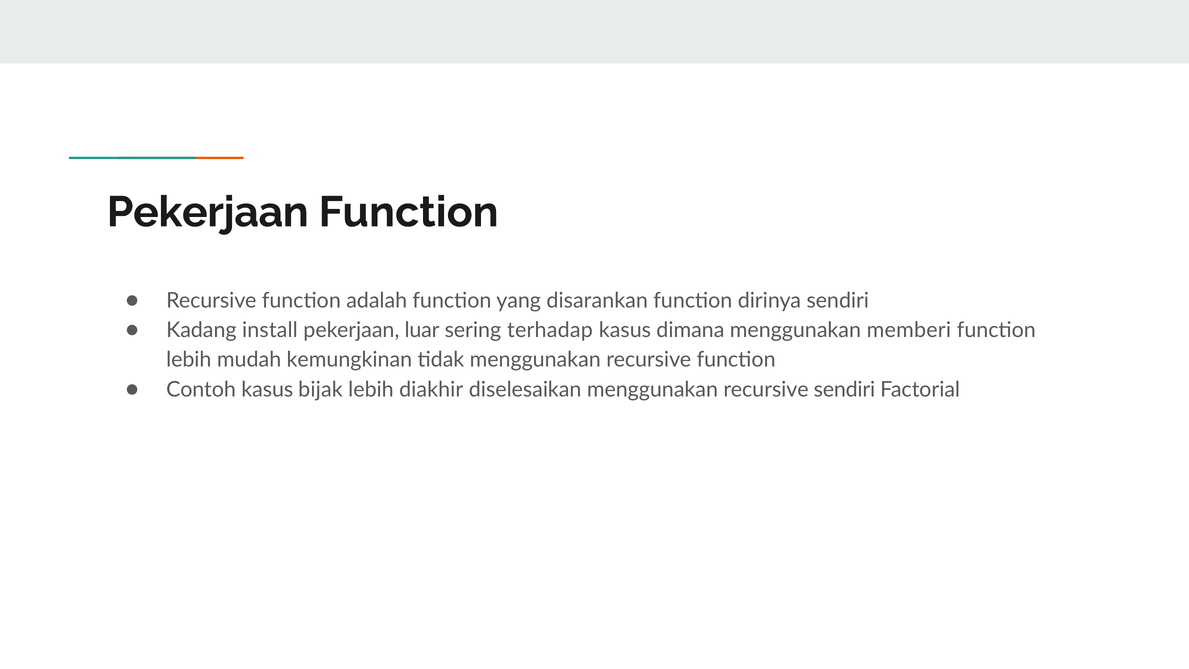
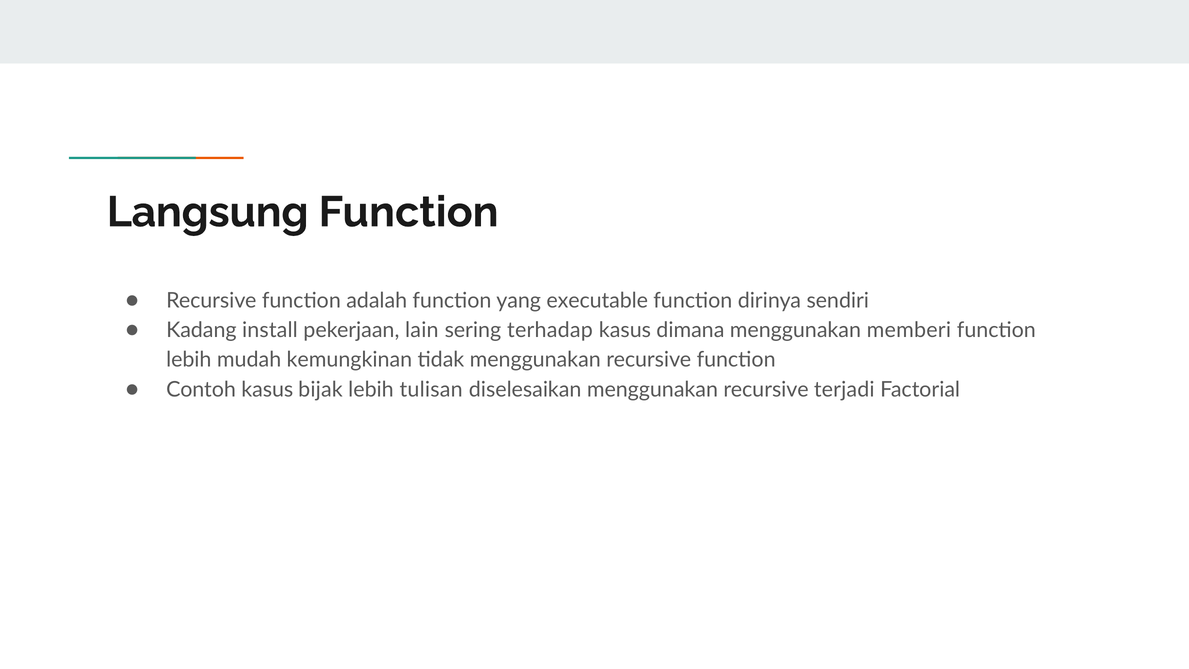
Pekerjaan: Pekerjaan -> Langsung (208, 212)
disarankan: disarankan -> executable (597, 300)
luar: luar -> lain (422, 330)
diakhir: diakhir -> tulisan (431, 389)
recursive sendiri: sendiri -> terjadi (844, 389)
